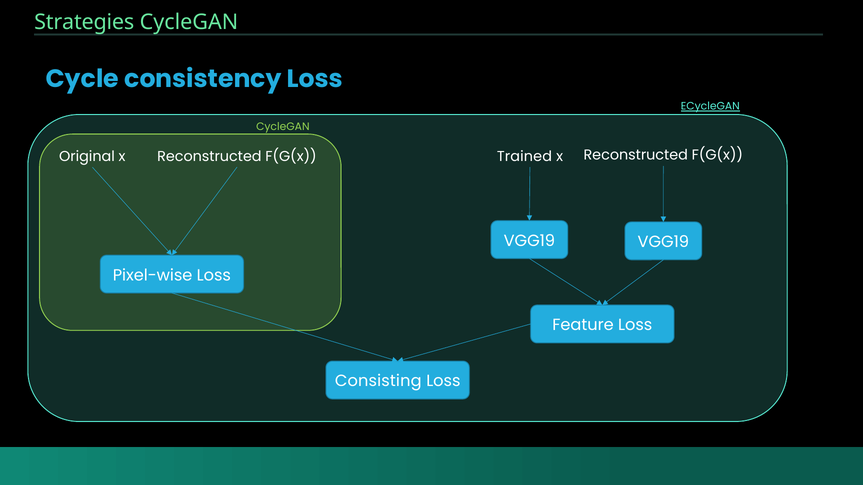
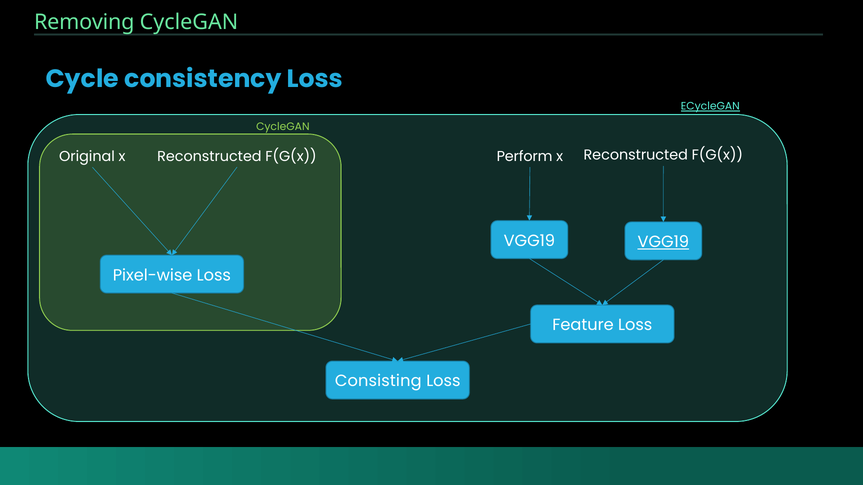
Strategies: Strategies -> Removing (84, 22)
Trained: Trained -> Perform (525, 156)
VGG19 underline: none -> present (663, 242)
